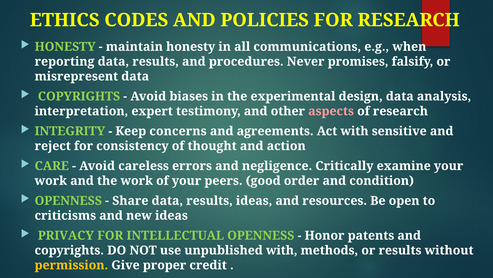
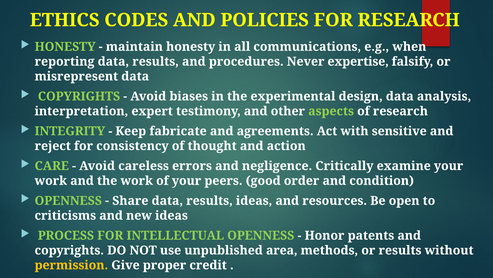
promises: promises -> expertise (358, 61)
aspects colour: pink -> light green (331, 111)
concerns: concerns -> fabricate (178, 131)
PRIVACY: PRIVACY -> PROCESS (66, 235)
unpublished with: with -> area (282, 250)
